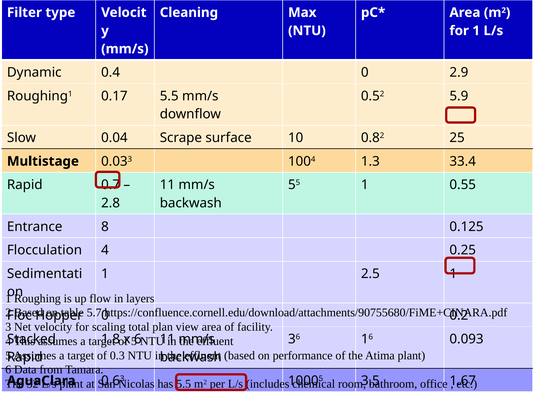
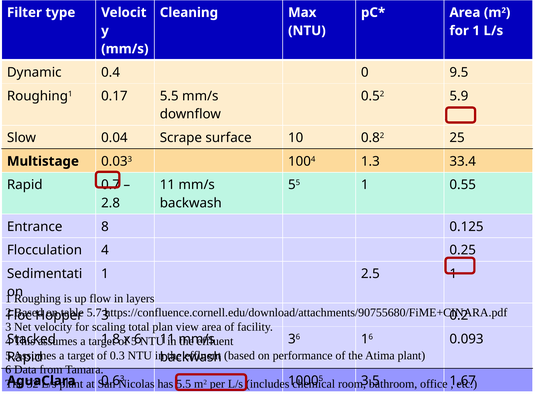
2.9: 2.9 -> 9.5 (459, 72)
0: 0 -> 3 (105, 316)
